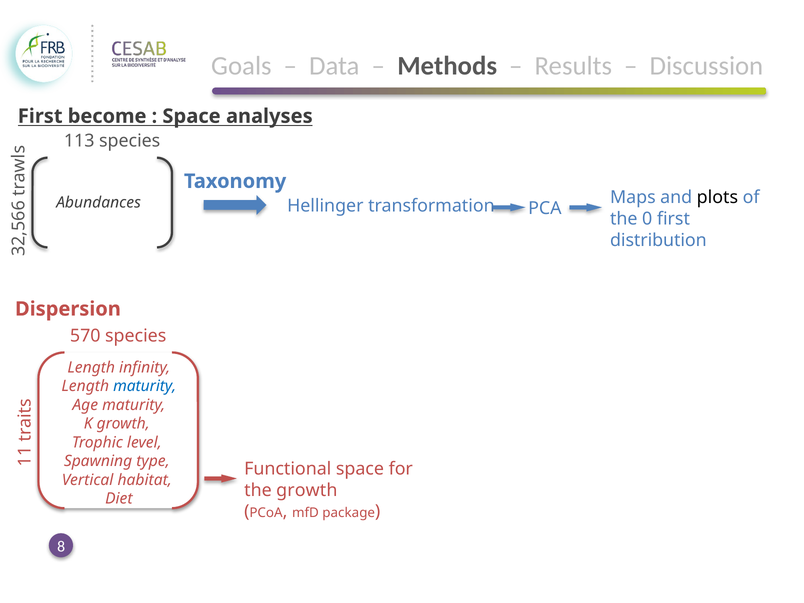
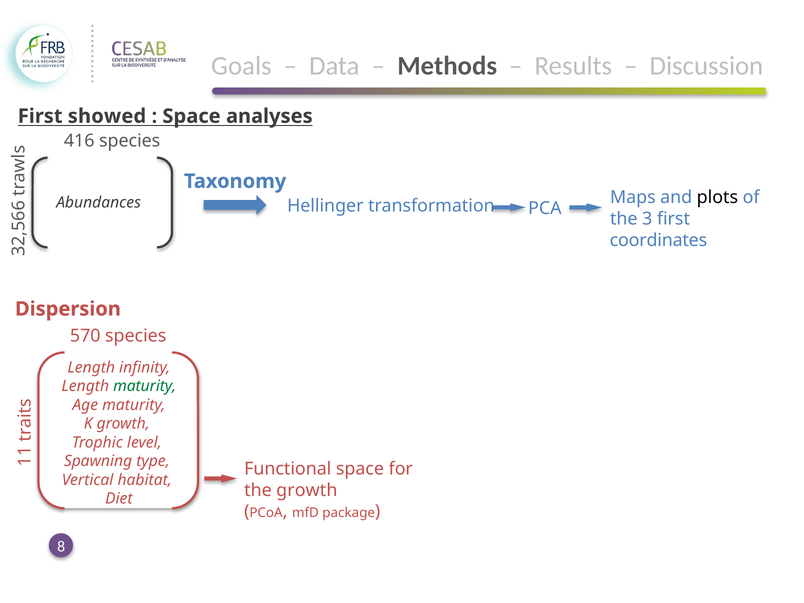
become: become -> showed (107, 116)
113: 113 -> 416 (79, 141)
the 0: 0 -> 3 (647, 219)
distribution: distribution -> coordinates (658, 240)
maturity colour: blue -> green (145, 386)
